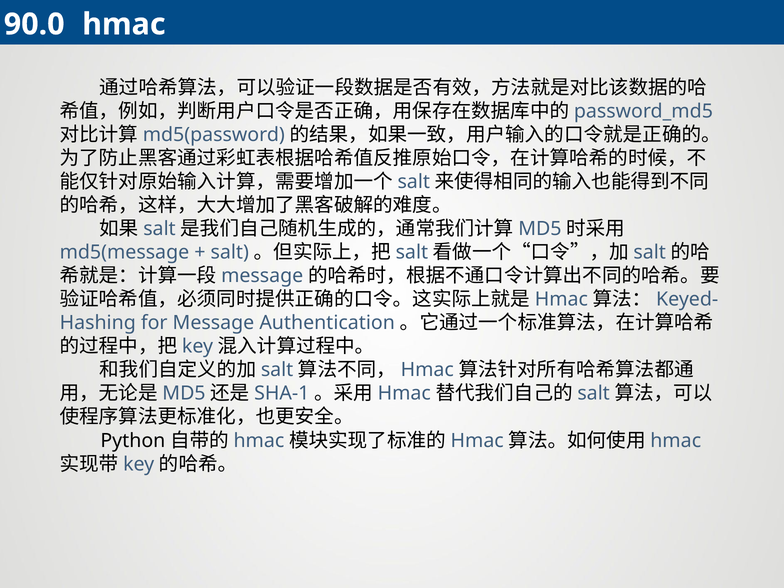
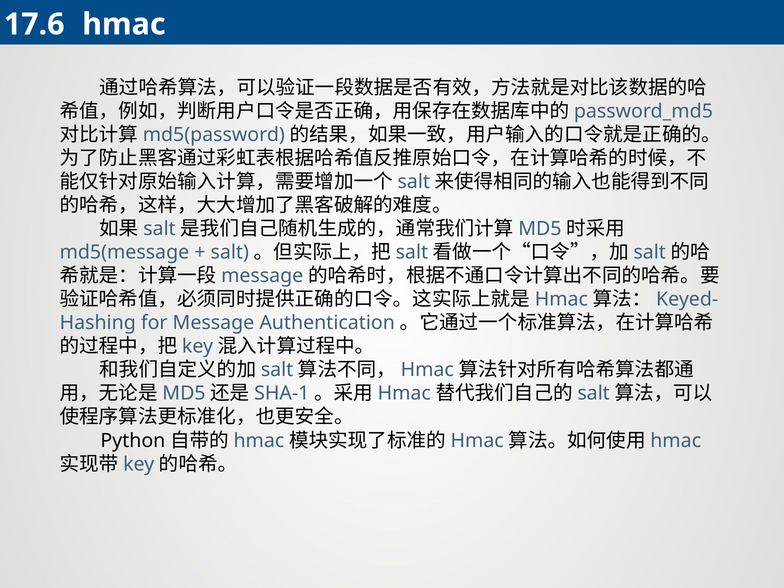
90.0: 90.0 -> 17.6 (34, 24)
